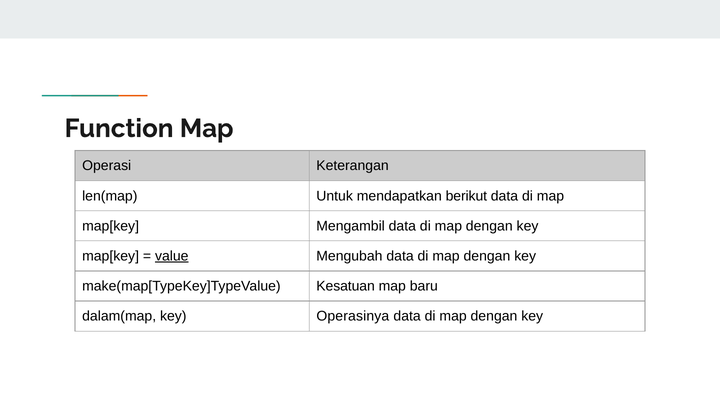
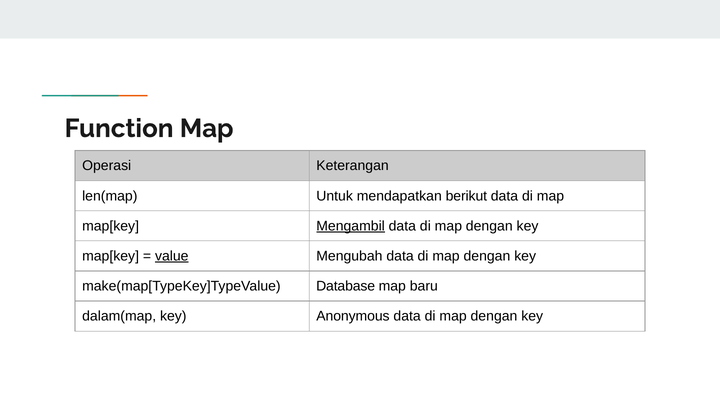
Mengambil underline: none -> present (351, 226)
Kesatuan: Kesatuan -> Database (346, 286)
Operasinya: Operasinya -> Anonymous (353, 316)
